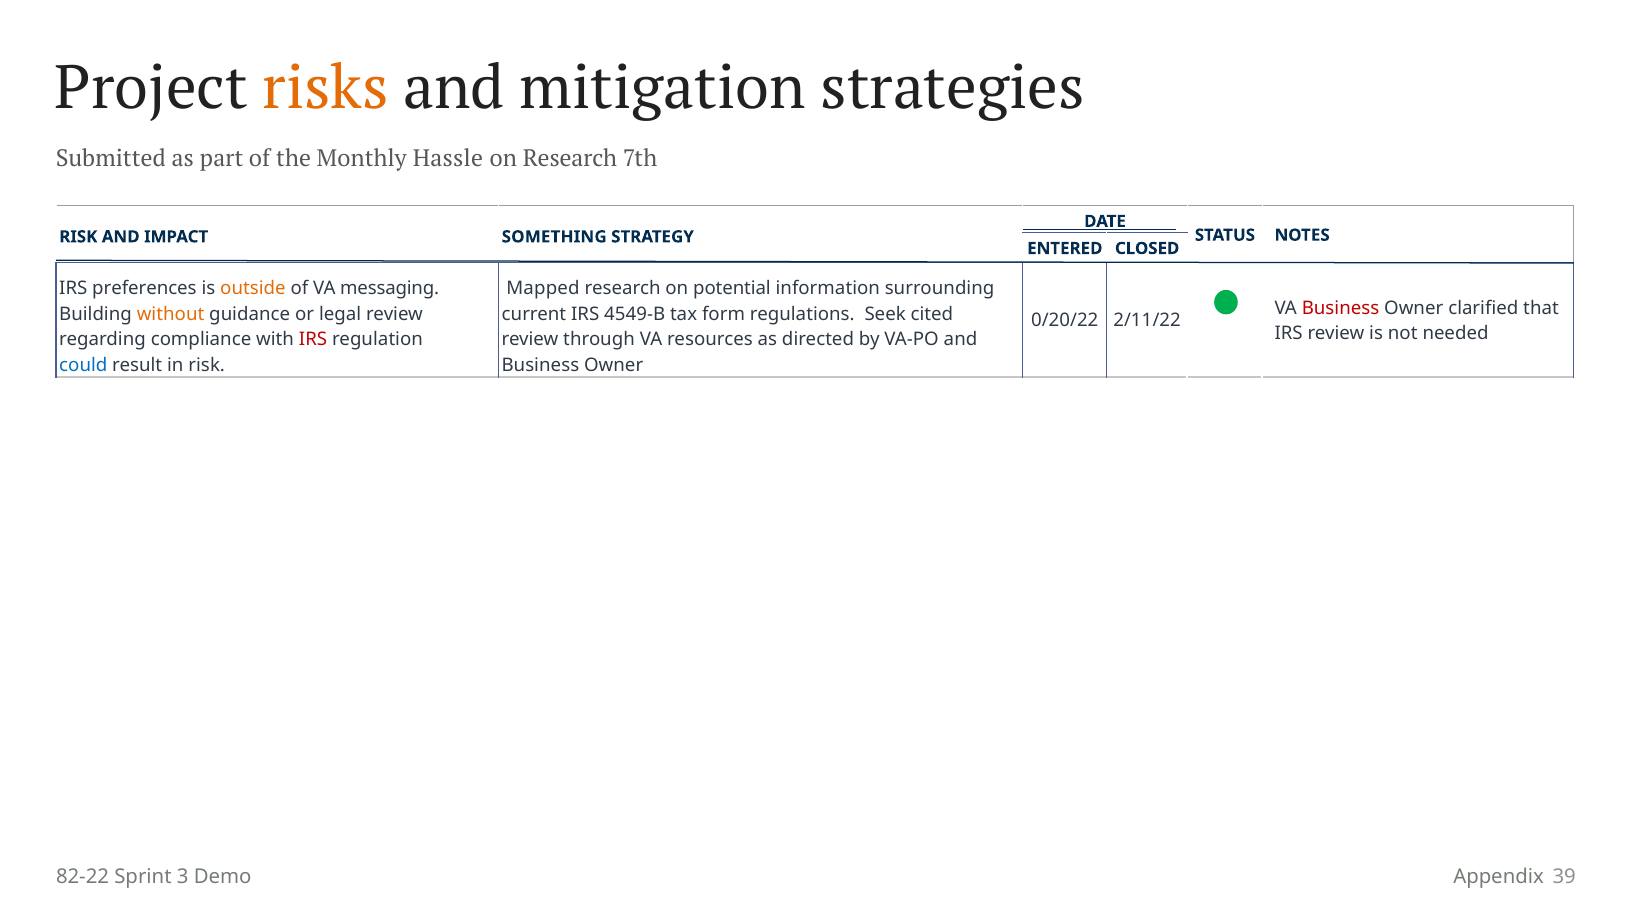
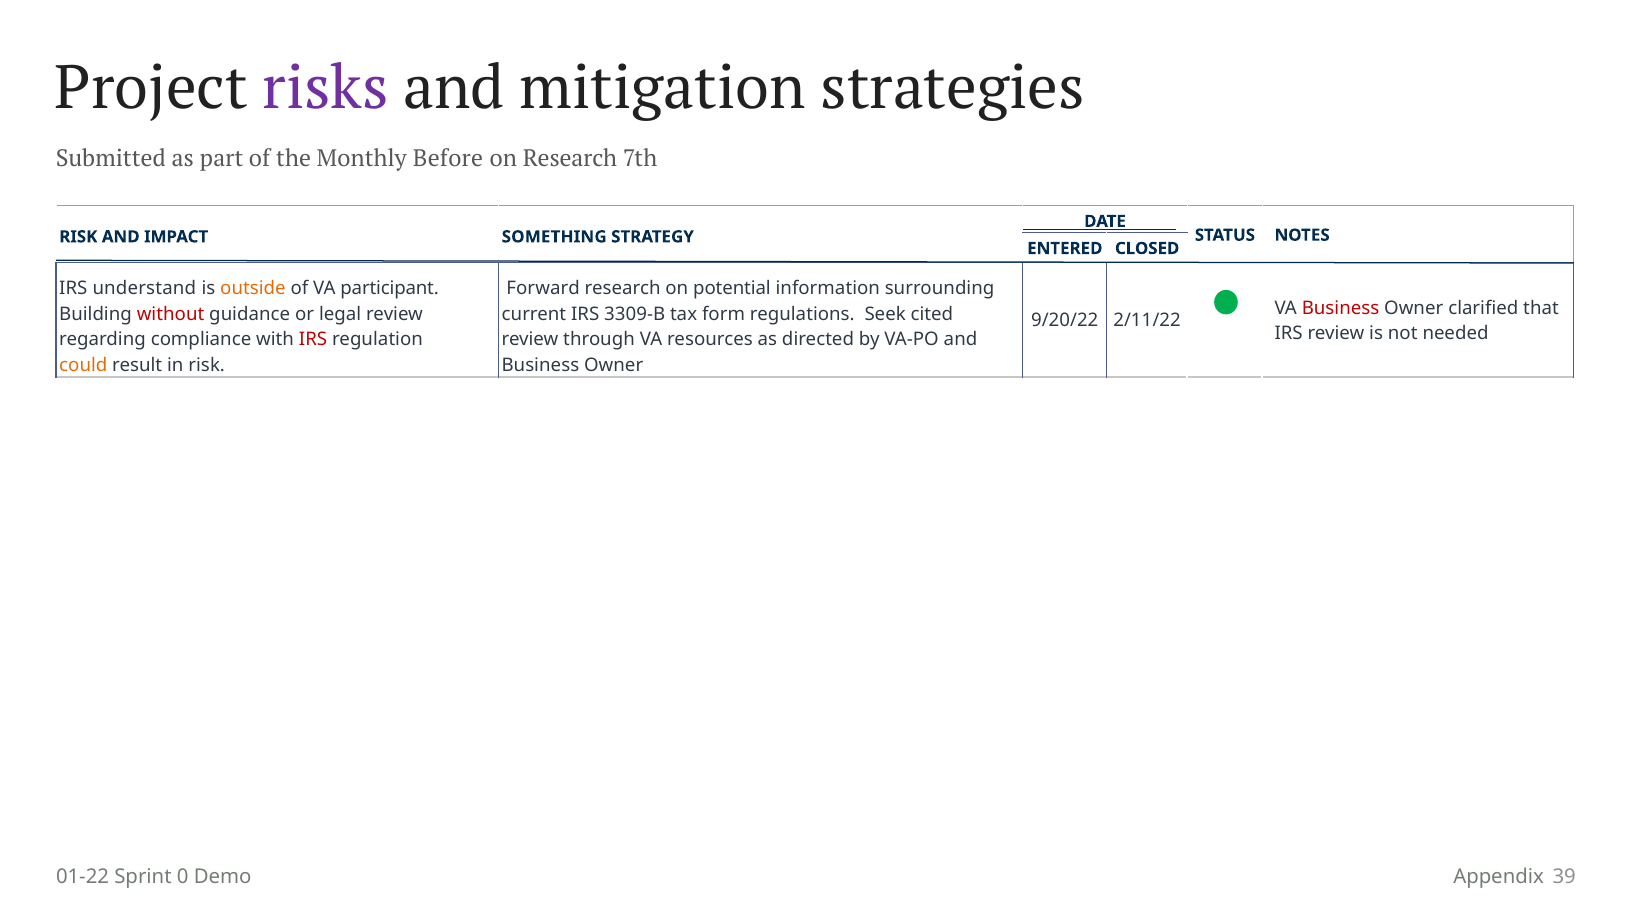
risks colour: orange -> purple (326, 89)
Hassle: Hassle -> Before (448, 159)
Mapped: Mapped -> Forward (543, 289)
preferences: preferences -> understand (144, 289)
messaging: messaging -> participant (390, 289)
4549-B: 4549-B -> 3309-B (635, 314)
without colour: orange -> red (171, 314)
0/20/22: 0/20/22 -> 9/20/22 (1065, 321)
could colour: blue -> orange (83, 365)
82-22: 82-22 -> 01-22 (83, 877)
3: 3 -> 0 (183, 877)
